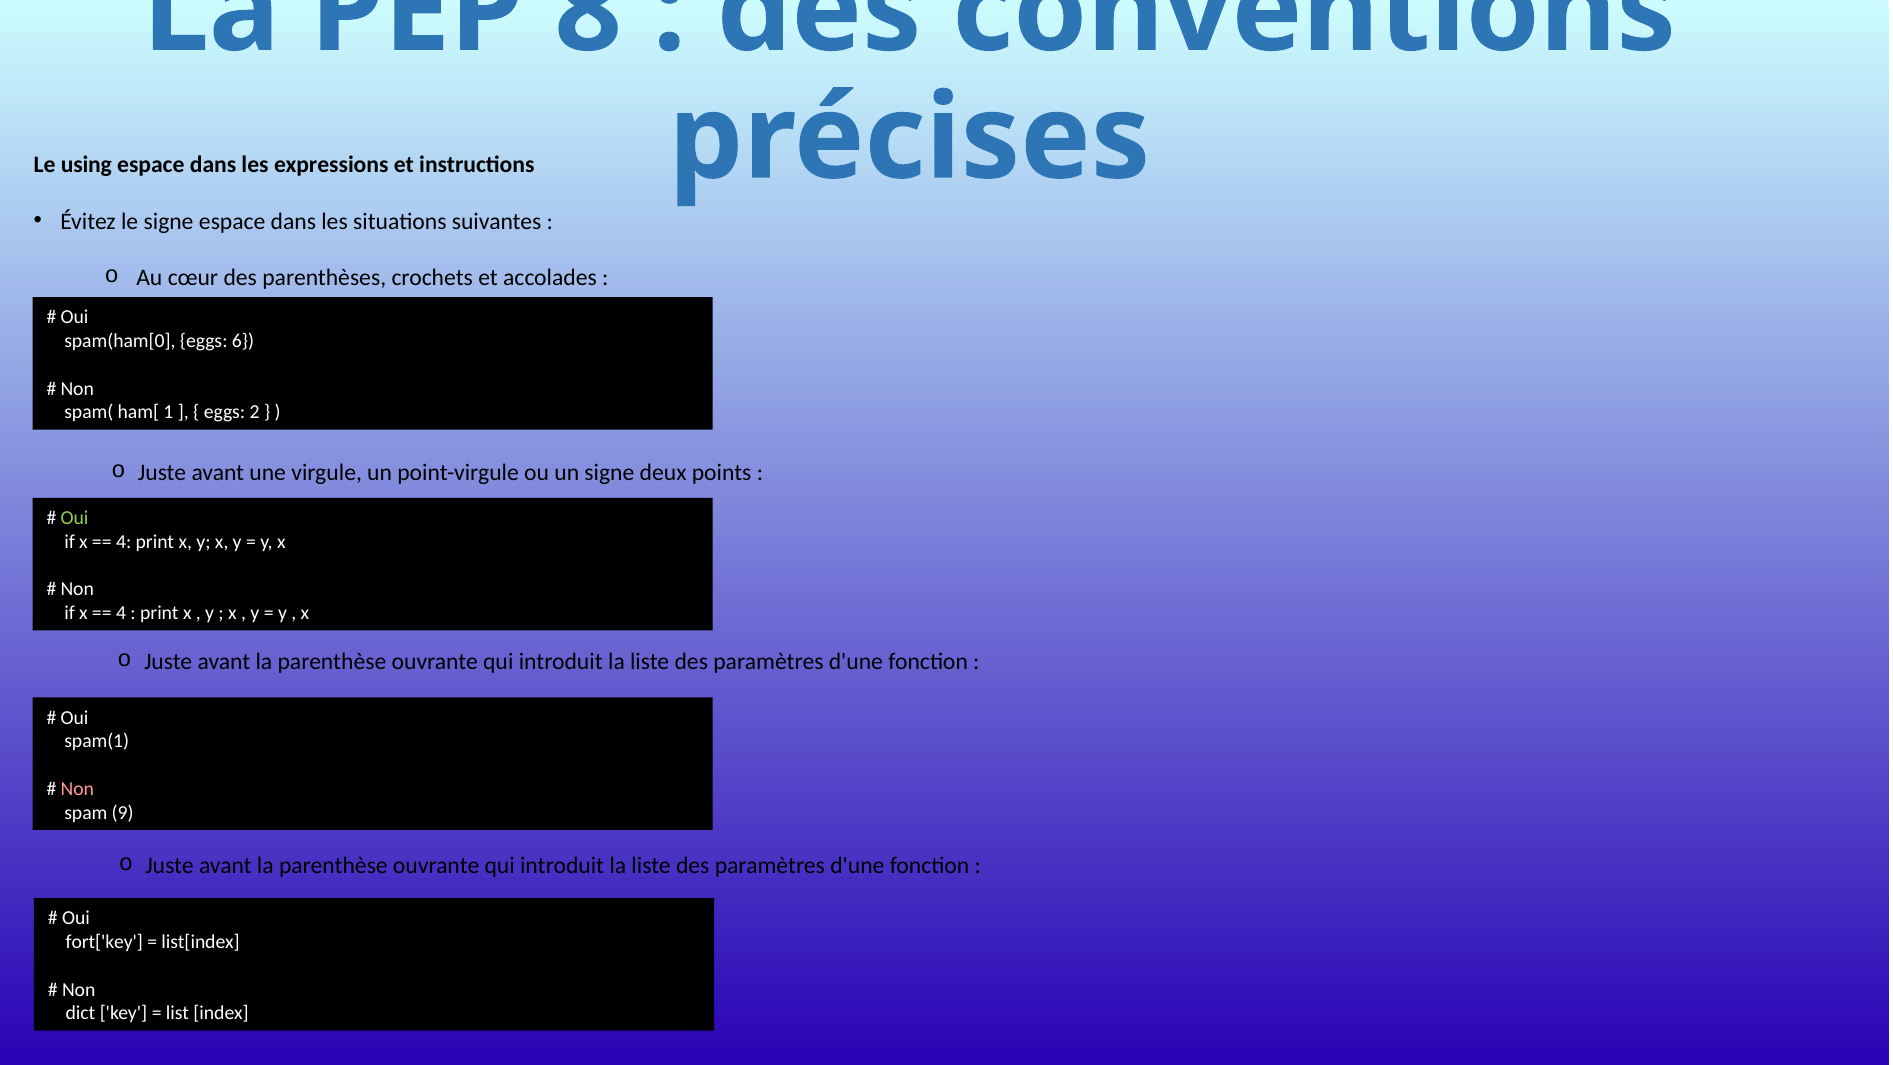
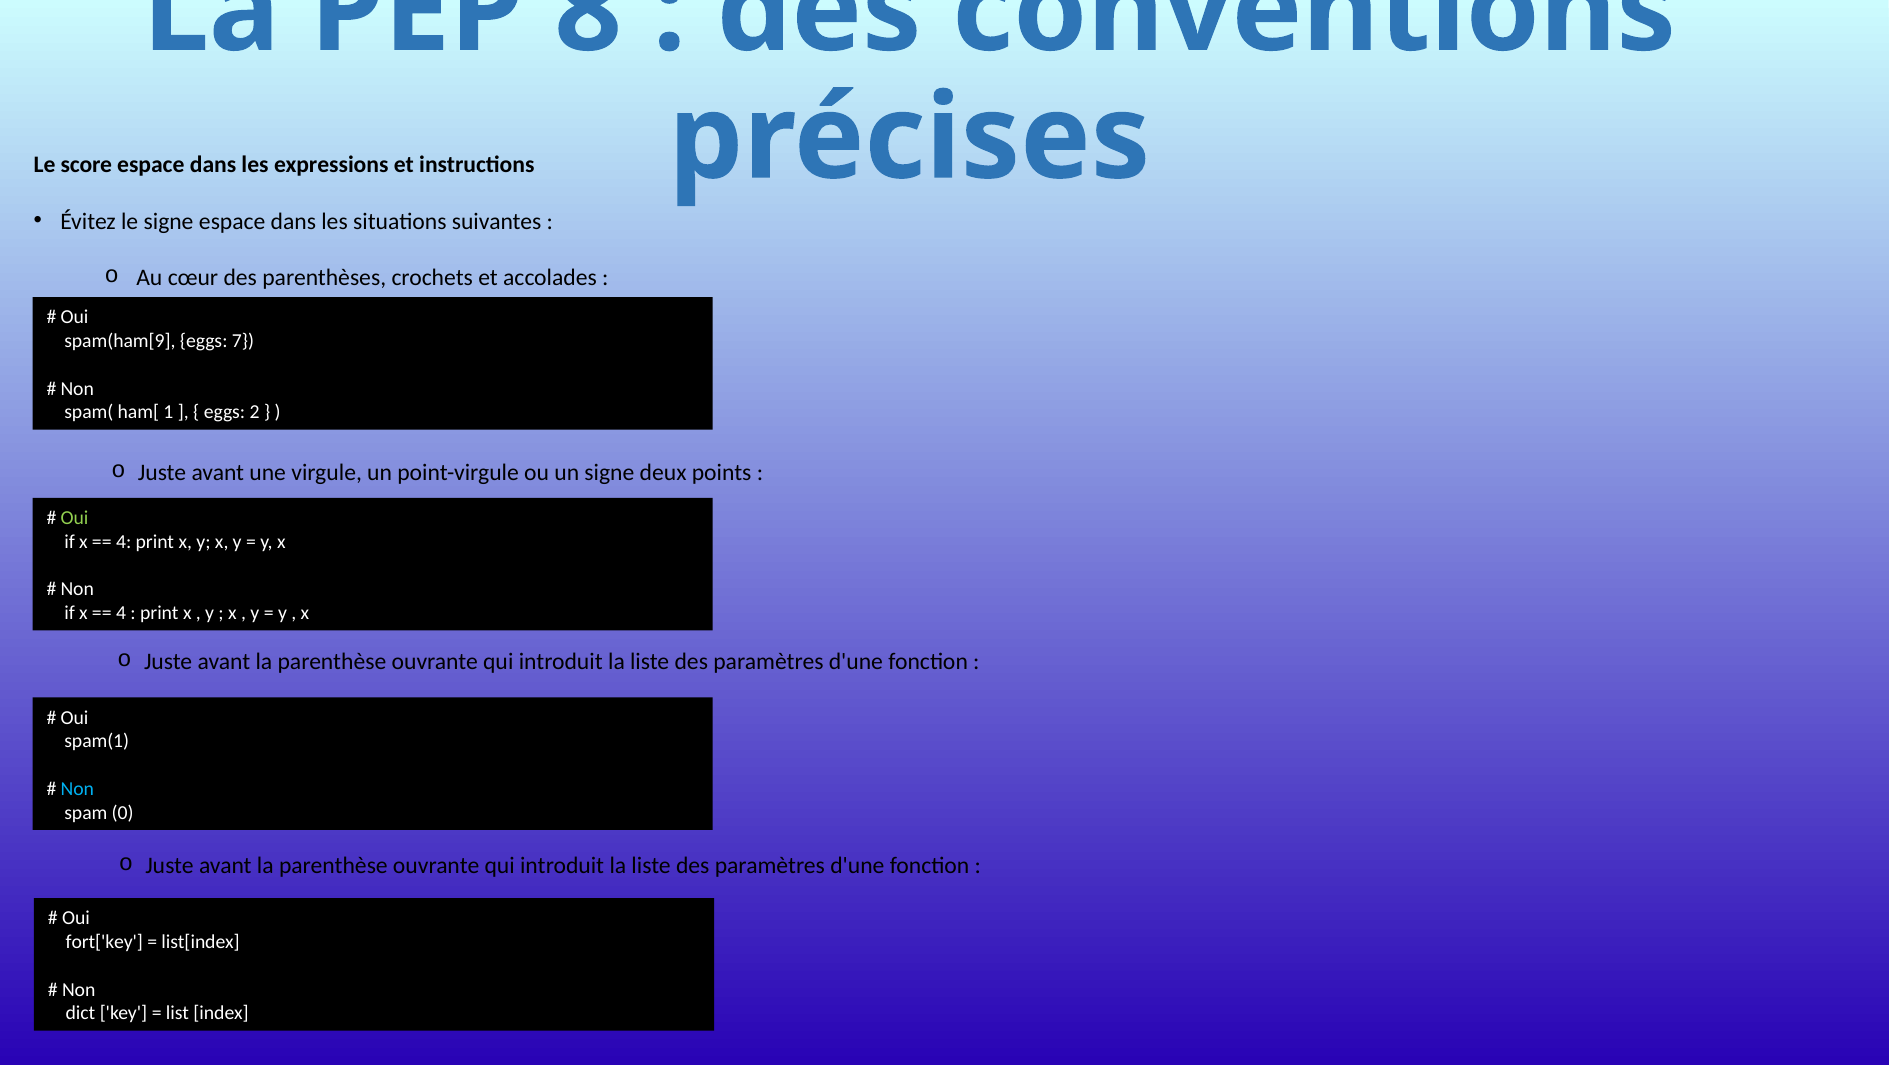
using: using -> score (86, 165)
spam(ham[0: spam(ham[0 -> spam(ham[9 (120, 341)
6: 6 -> 7 (243, 341)
Non colour: pink -> light blue (77, 789)
9: 9 -> 0 (123, 812)
